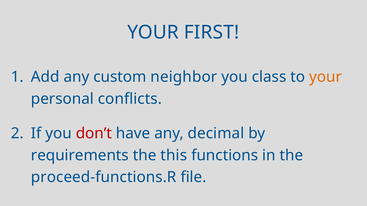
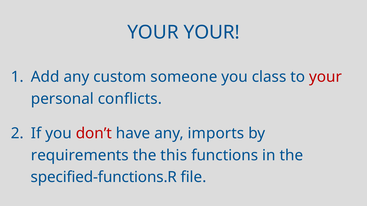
YOUR FIRST: FIRST -> YOUR (212, 32)
neighbor: neighbor -> someone (184, 77)
your colour: orange -> red (325, 77)
decimal: decimal -> imports (216, 134)
proceed-functions.R: proceed-functions.R -> specified-functions.R (104, 178)
